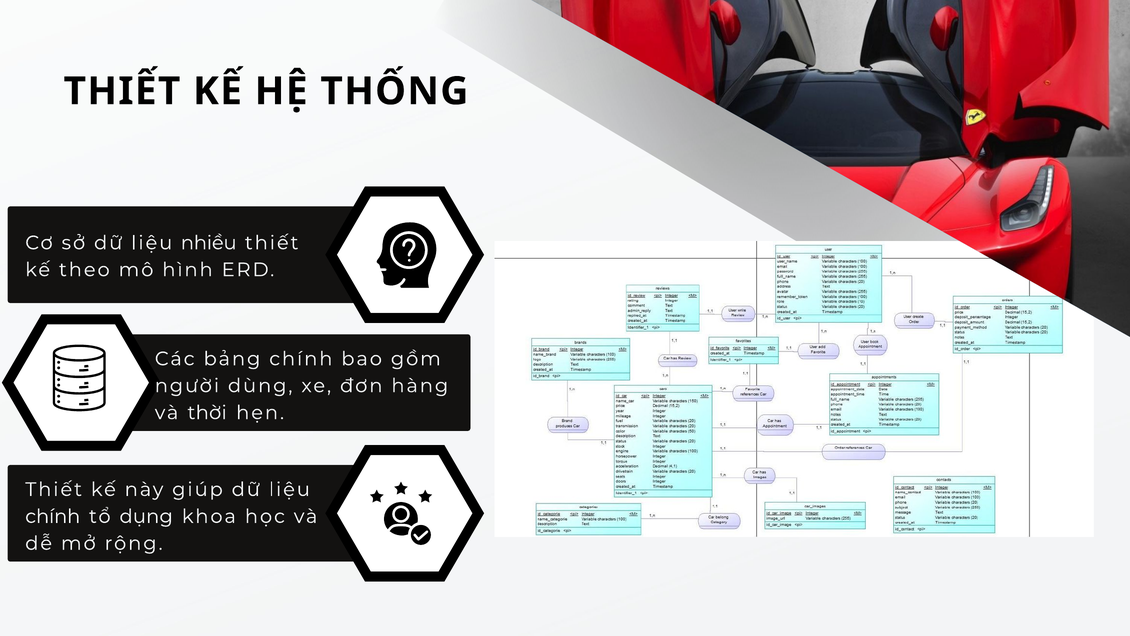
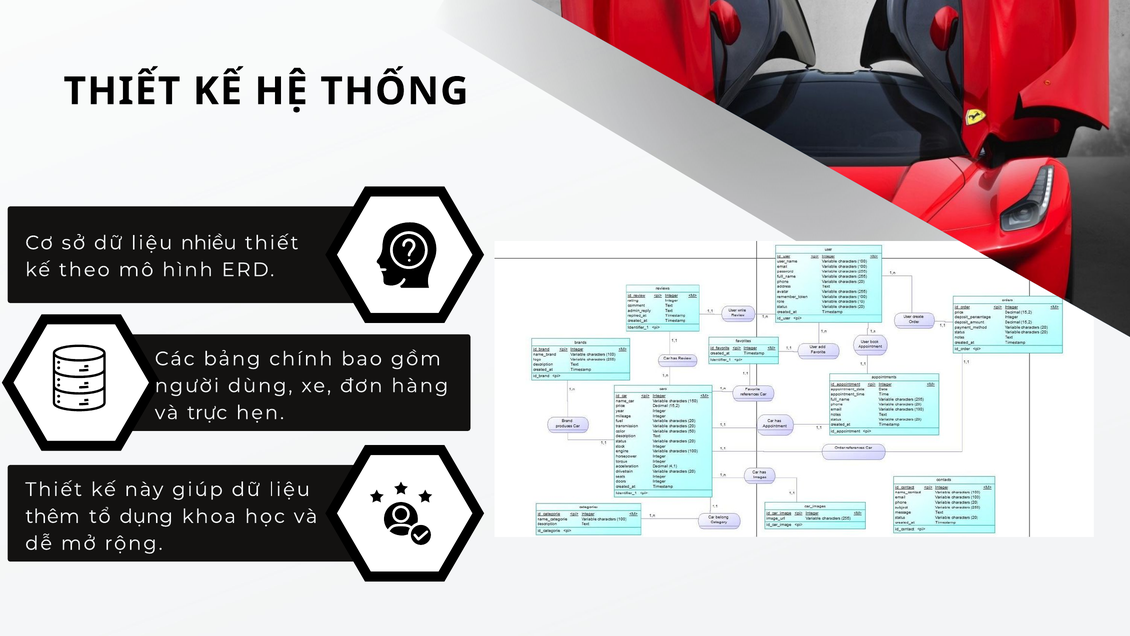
thời: thời -> trực (207, 412)
chính: chính -> thêm (53, 516)
